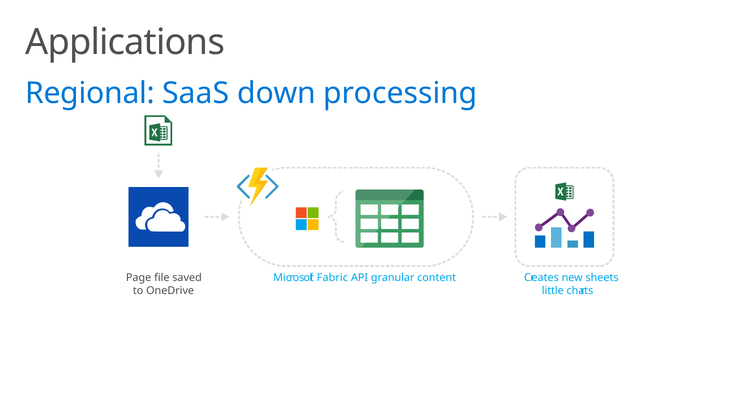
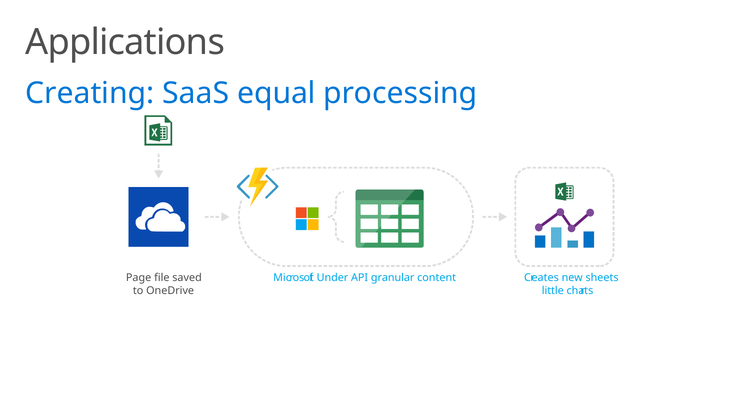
Regional: Regional -> Creating (90, 94)
down: down -> equal (276, 94)
Fabric: Fabric -> Under (333, 278)
